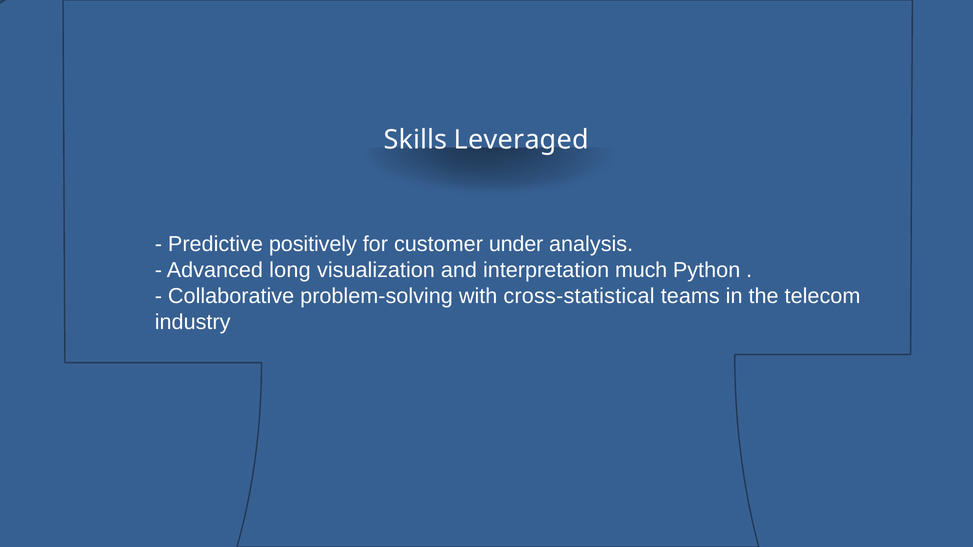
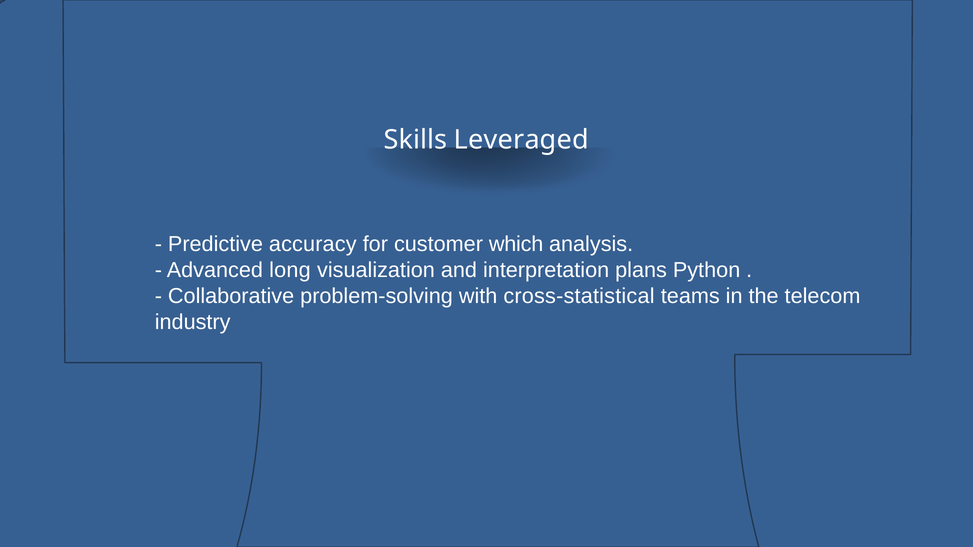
positively: positively -> accuracy (313, 244)
under: under -> which (516, 244)
much: much -> plans (641, 270)
